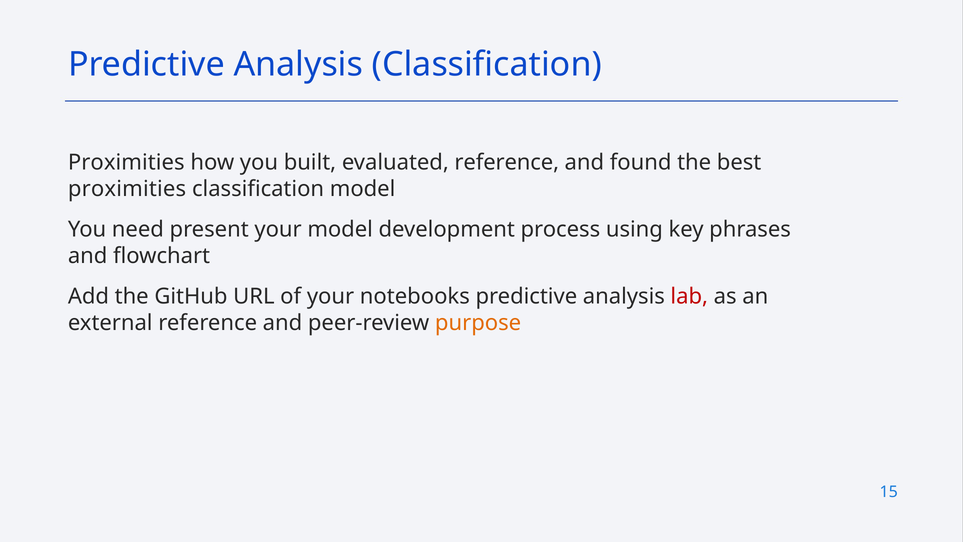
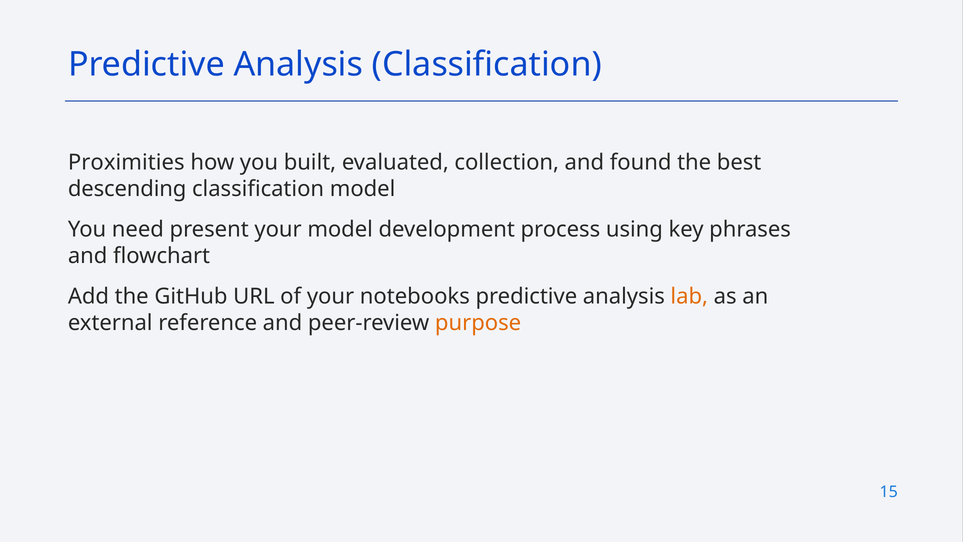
evaluated reference: reference -> collection (507, 163)
proximities: proximities -> descending (127, 189)
lab colour: red -> orange (689, 296)
